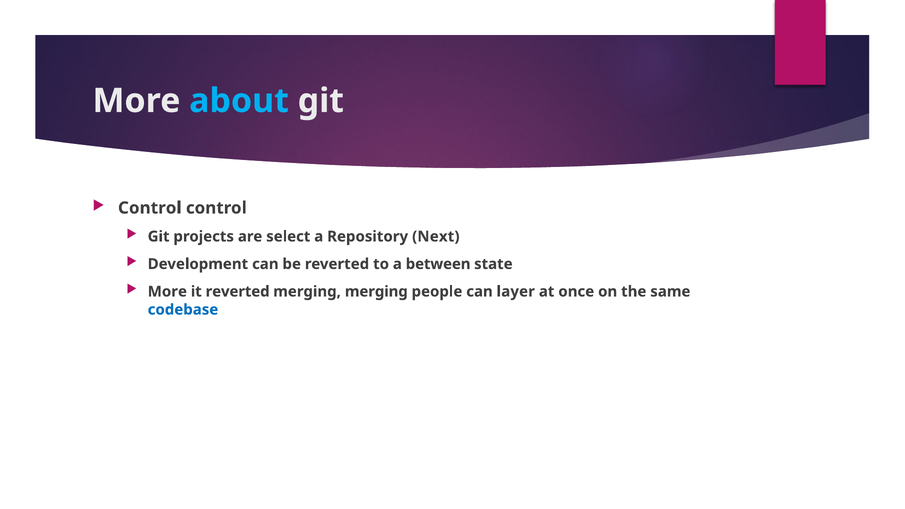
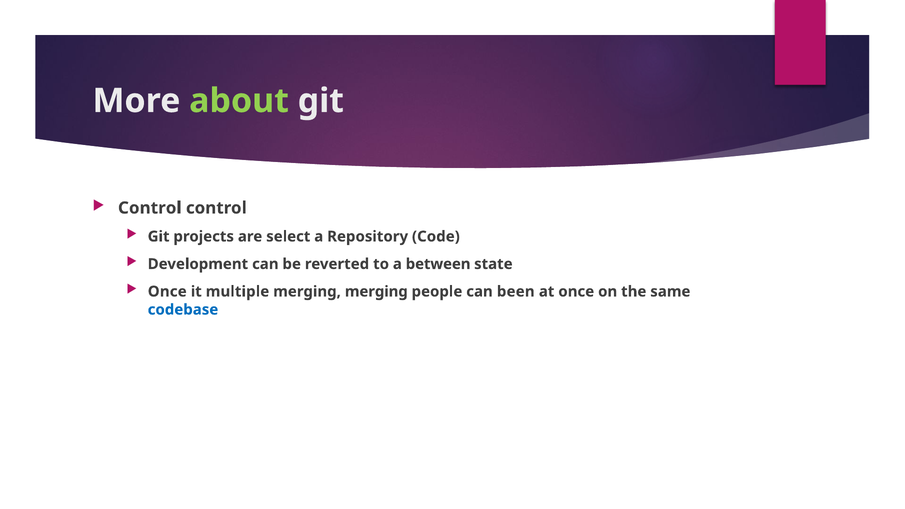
about colour: light blue -> light green (239, 101)
Next: Next -> Code (436, 237)
More: More -> Once (167, 292)
it reverted: reverted -> multiple (237, 292)
layer: layer -> been (516, 292)
